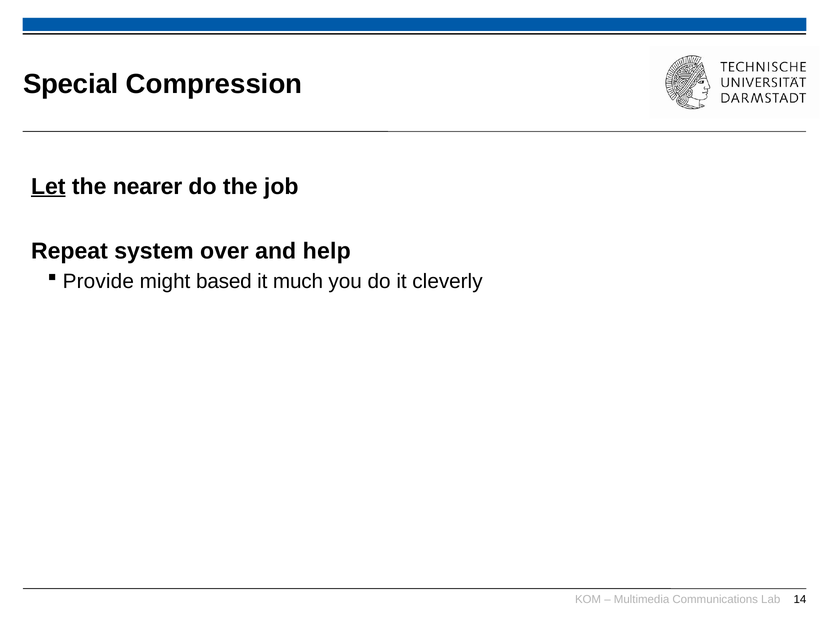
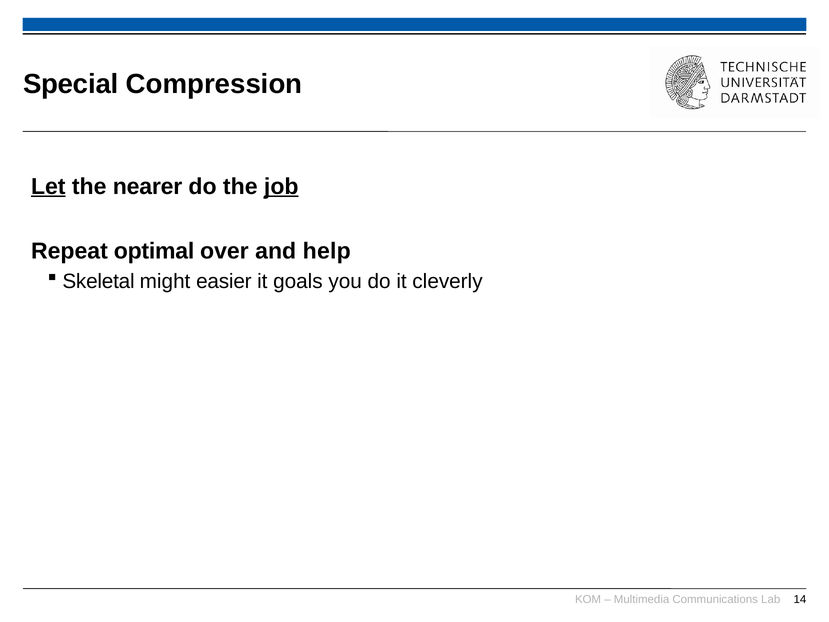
job underline: none -> present (281, 186)
system: system -> optimal (154, 251)
Provide: Provide -> Skeletal (98, 281)
based: based -> easier (224, 281)
much: much -> goals (298, 281)
